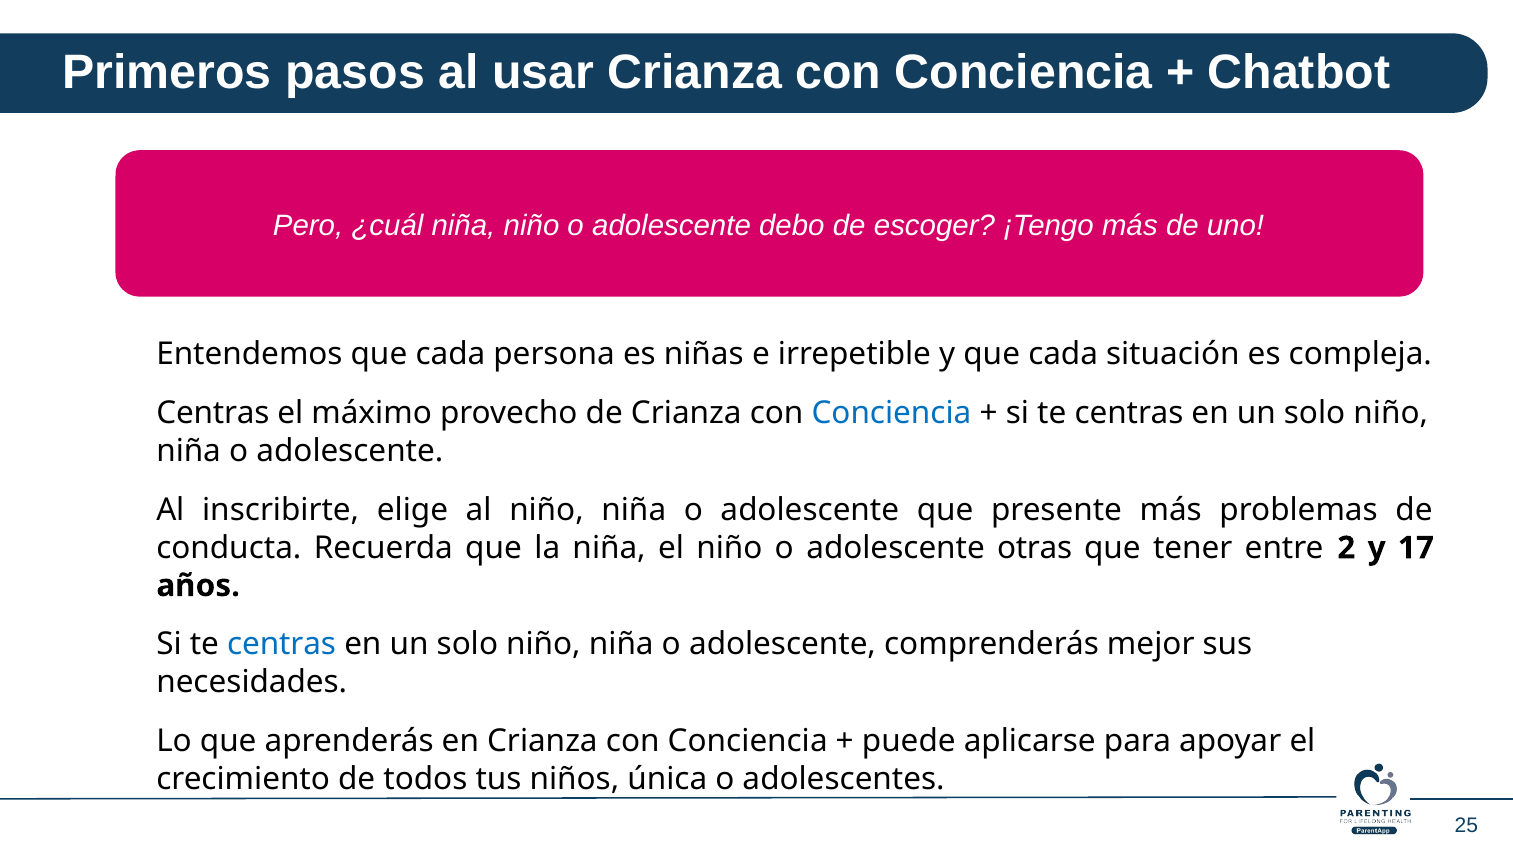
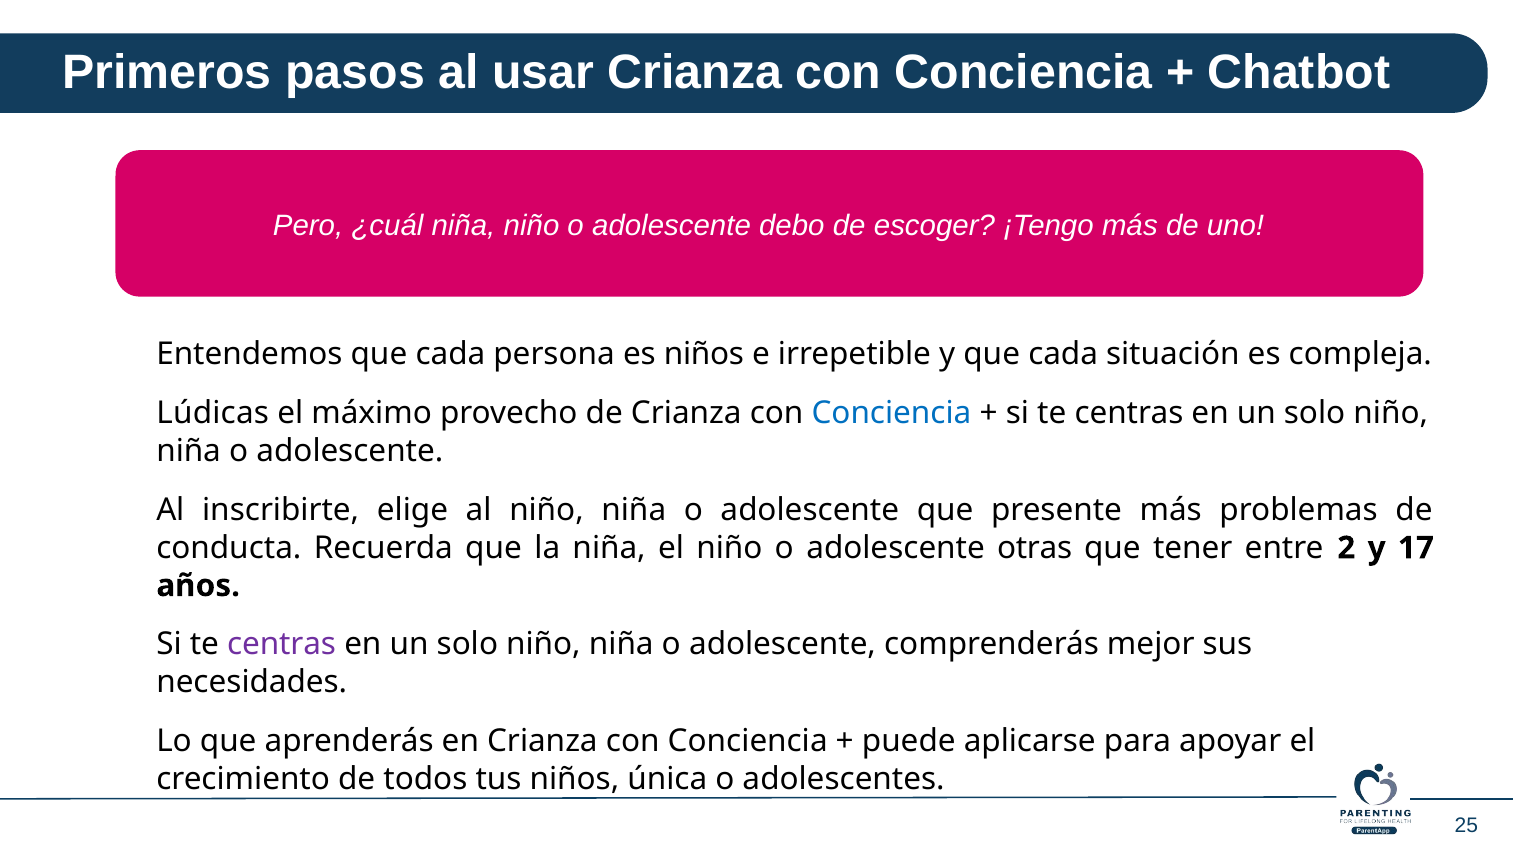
es niñas: niñas -> niños (704, 355)
Centras: Centras -> Lúdicas (213, 413)
centras colour: blue -> purple (282, 645)
